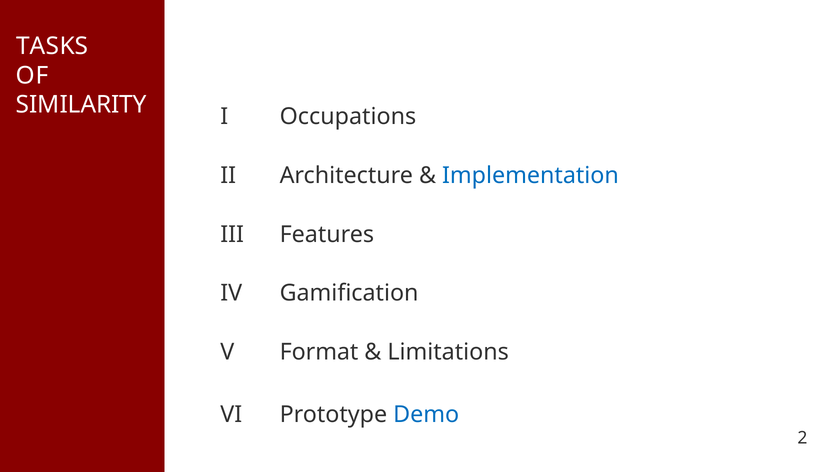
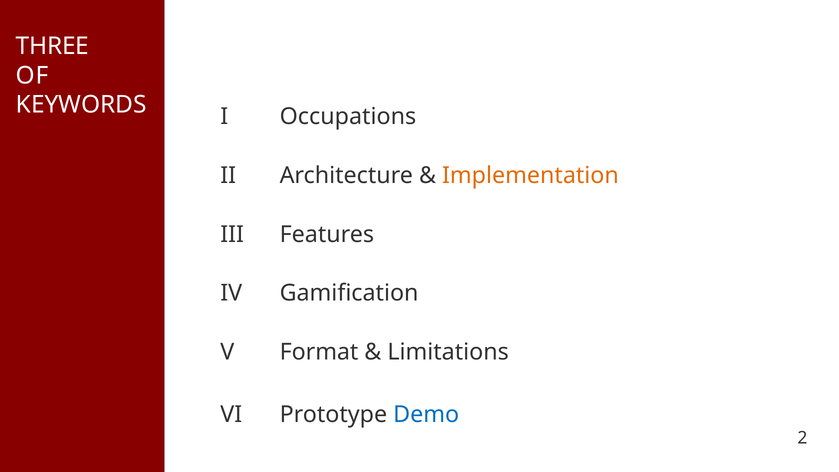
TASKS: TASKS -> THREE (52, 46)
SIMILARITY: SIMILARITY -> KEYWORDS (81, 105)
Implementation colour: blue -> orange (530, 175)
